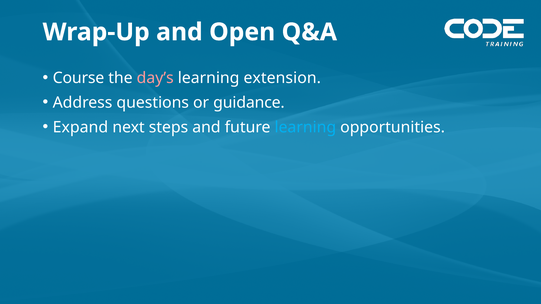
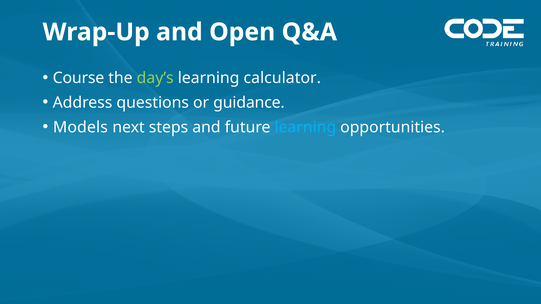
day’s colour: pink -> light green (155, 78)
extension: extension -> calculator (282, 78)
Expand: Expand -> Models (80, 127)
